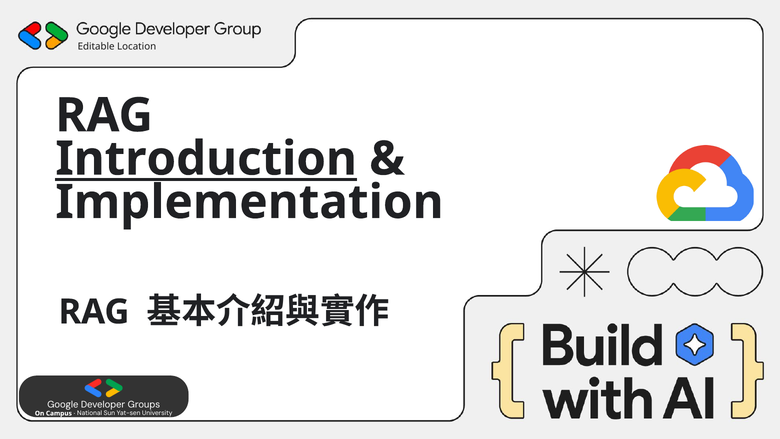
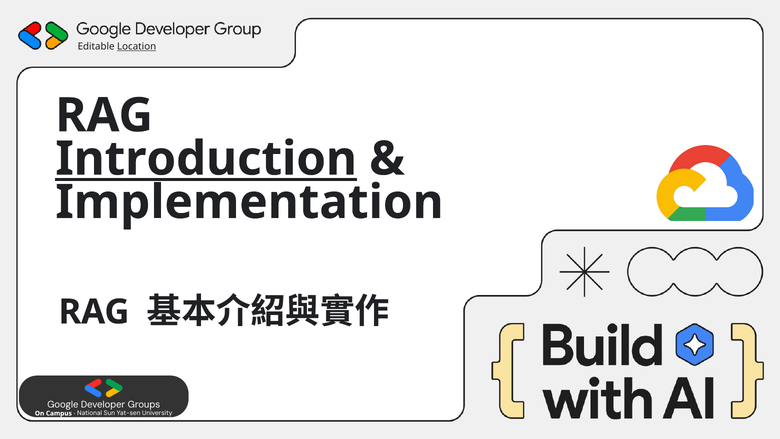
Location underline: none -> present (137, 47)
